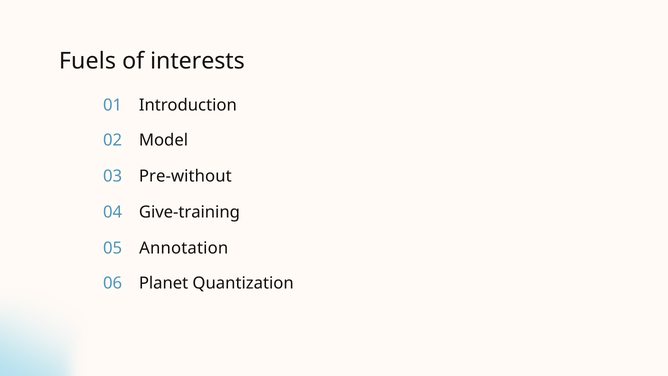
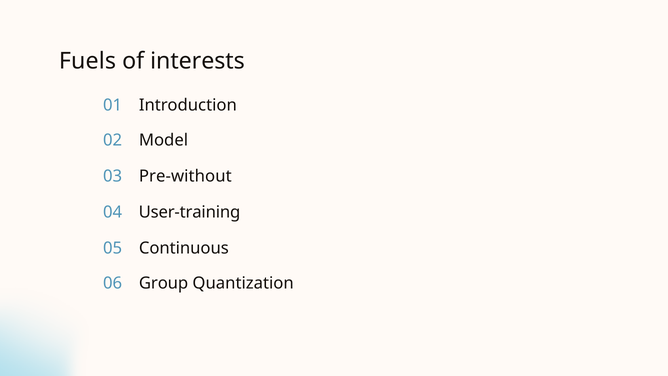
Give-training: Give-training -> User-training (189, 212)
Annotation: Annotation -> Continuous (184, 248)
Planet: Planet -> Group (164, 283)
